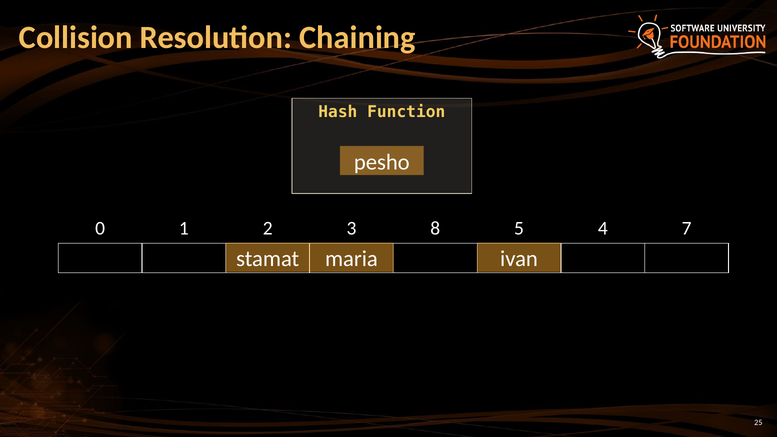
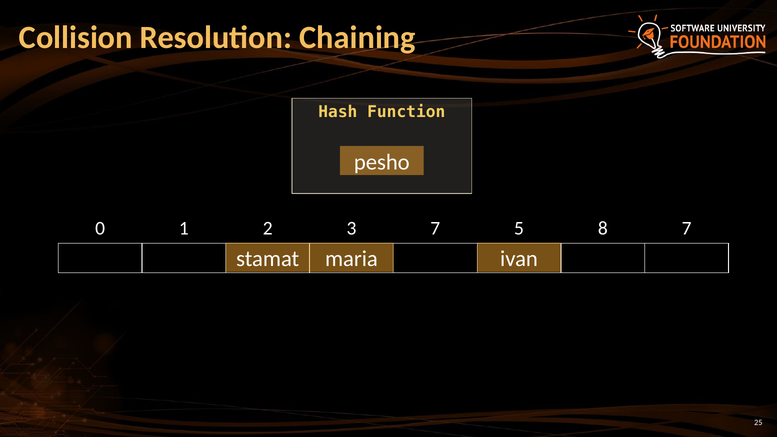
3 8: 8 -> 7 (435, 229)
4: 4 -> 8 (603, 229)
